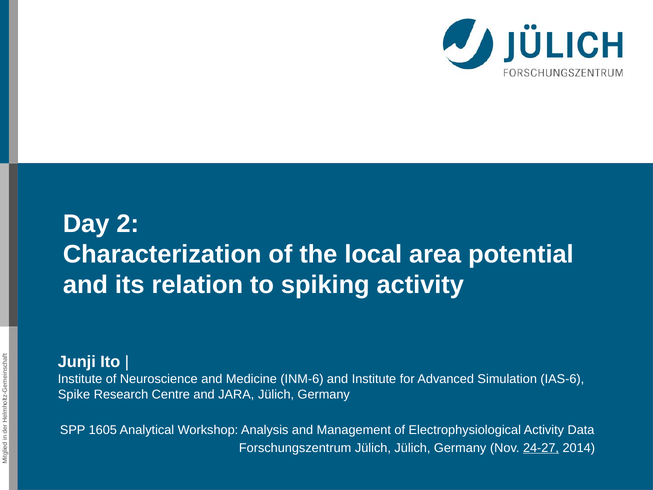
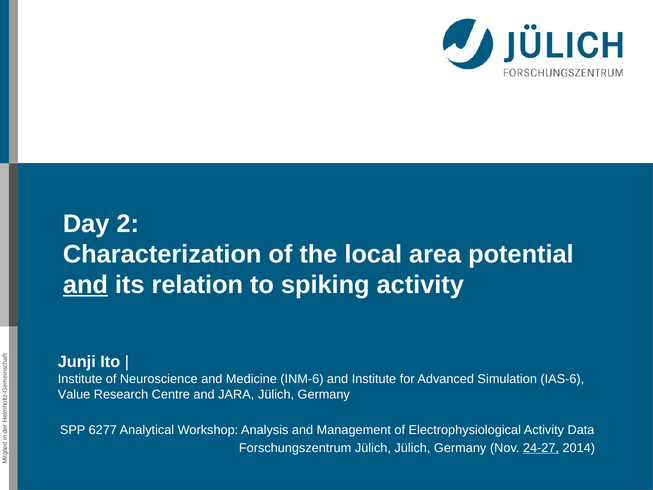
and underline: none -> present (85, 285)
Spike: Spike -> Value (74, 394)
1605: 1605 -> 6277 (103, 430)
